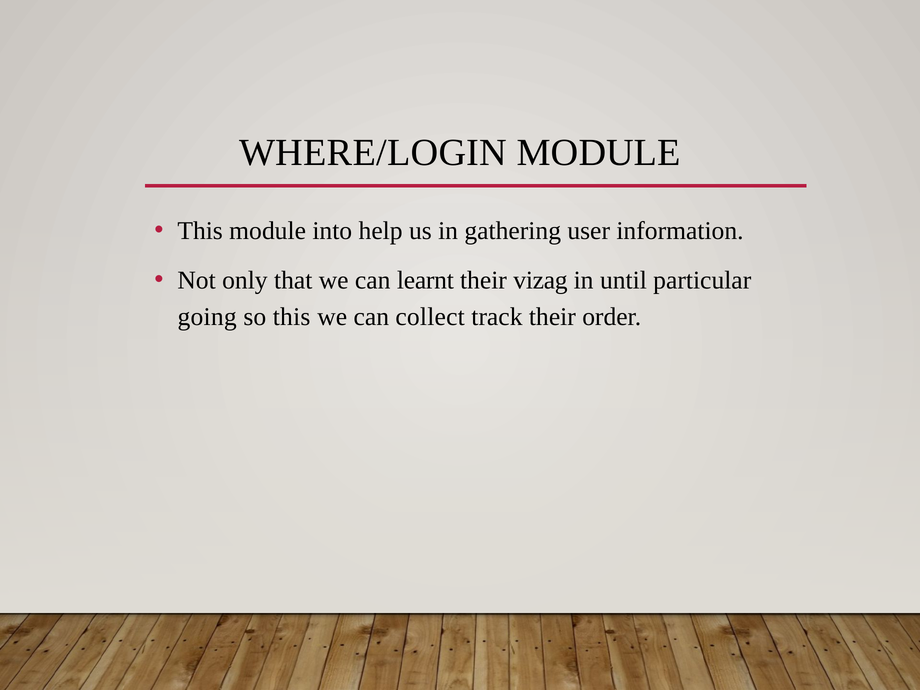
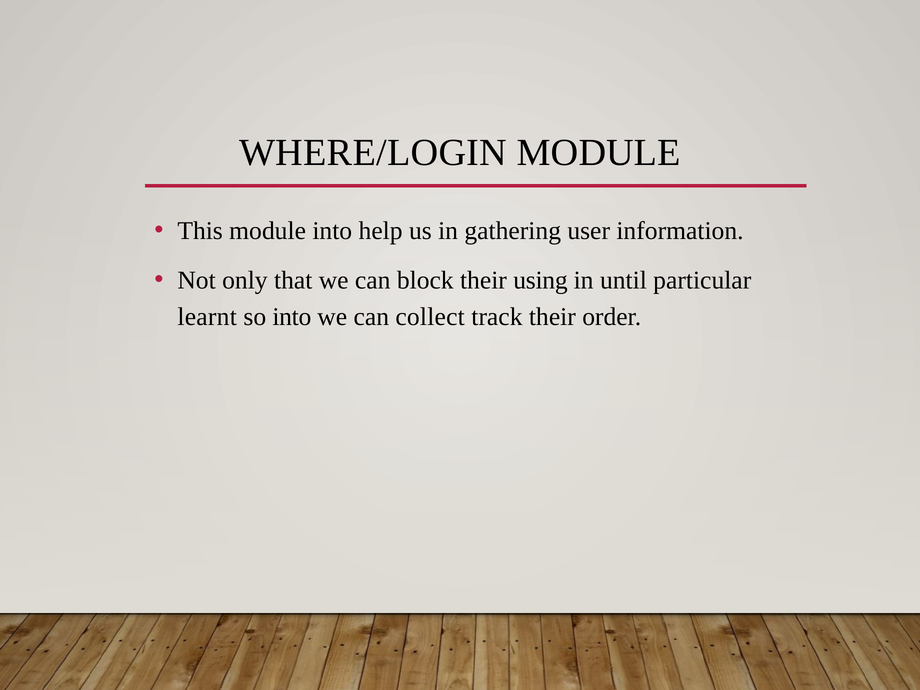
learnt: learnt -> block (425, 280)
vizag: vizag -> using (540, 280)
going: going -> learnt (207, 317)
so this: this -> into (292, 317)
